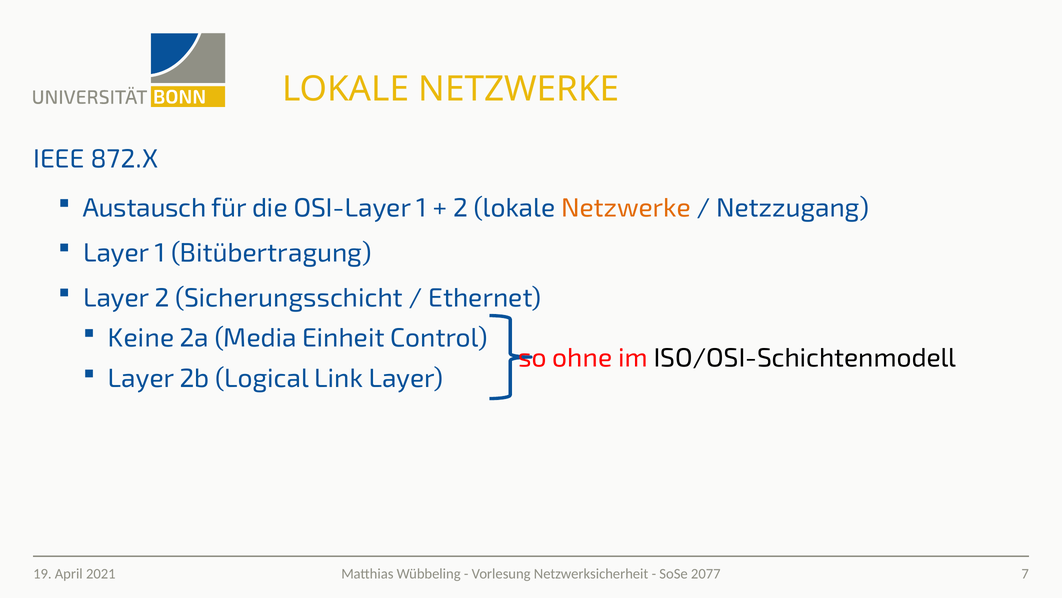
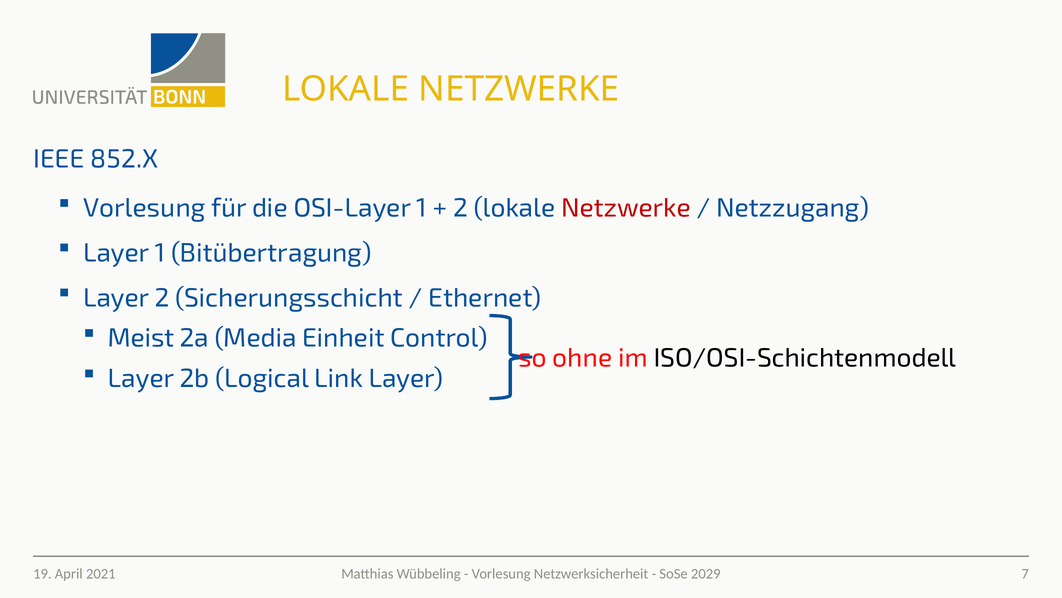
872.X: 872.X -> 852.X (124, 159)
Austausch: Austausch -> Vorlesung (144, 208)
Netzwerke colour: orange -> red (626, 208)
Keine: Keine -> Meist (141, 338)
2077: 2077 -> 2029 (706, 573)
